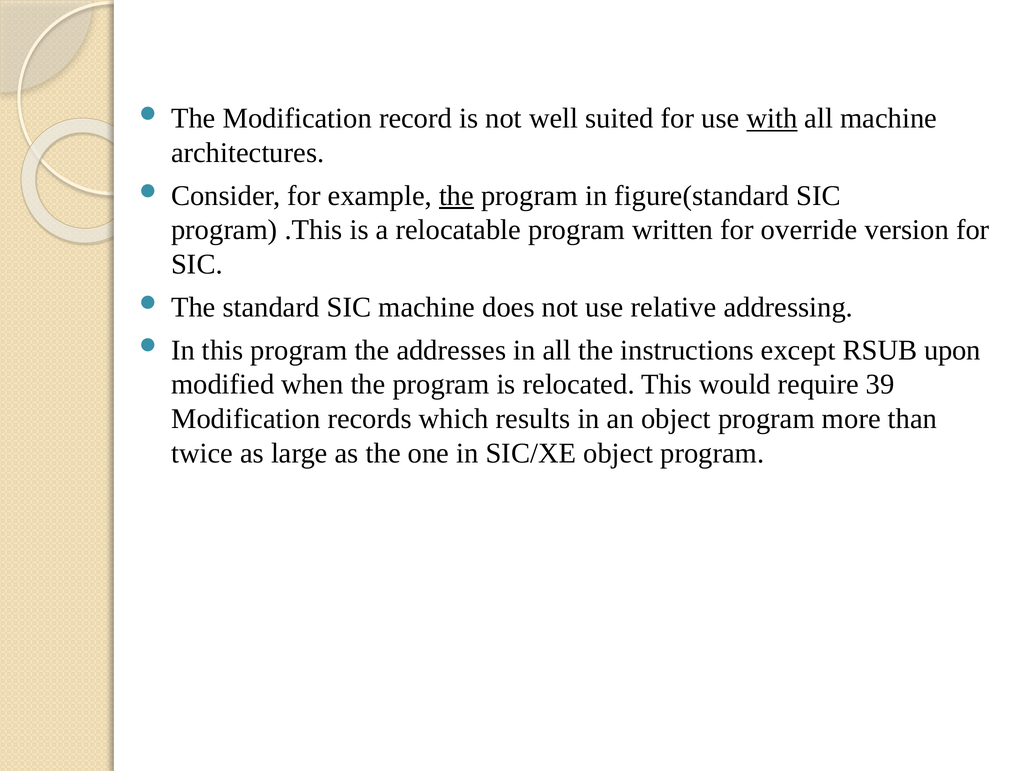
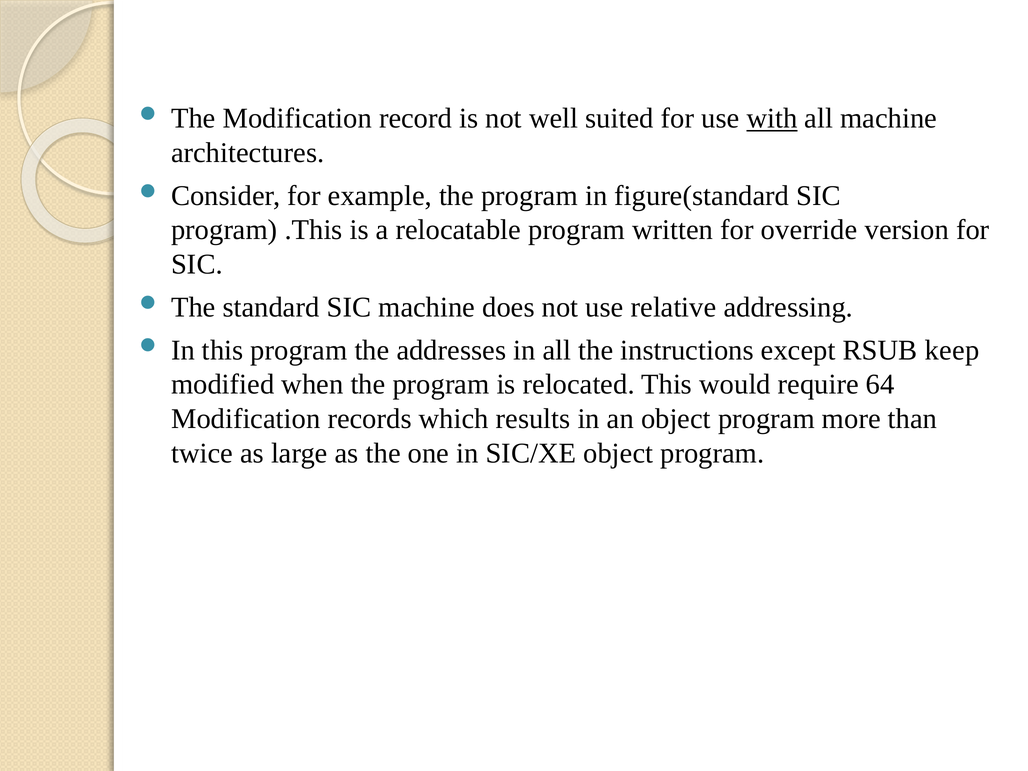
the underline: present -> none (456, 196)
upon: upon -> keep (952, 350)
39: 39 -> 64 (880, 384)
